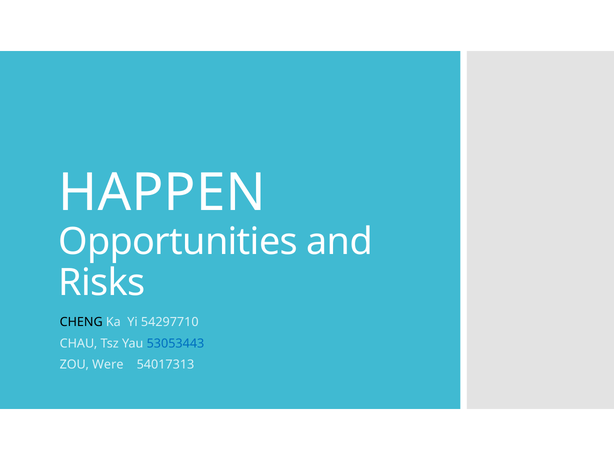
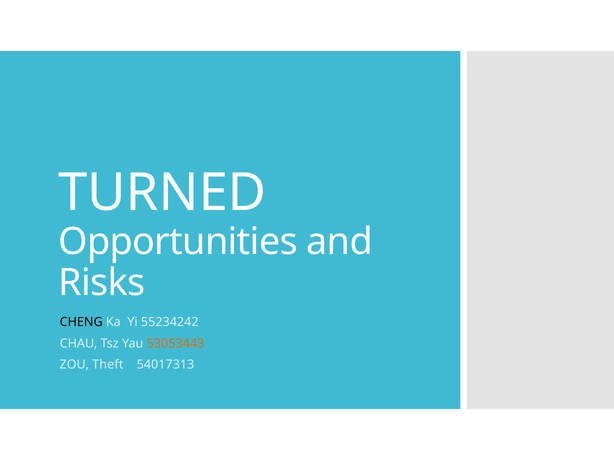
HAPPEN: HAPPEN -> TURNED (162, 193)
54297710: 54297710 -> 55234242 (170, 322)
53053443 colour: blue -> orange (175, 344)
Were: Were -> Theft (108, 365)
